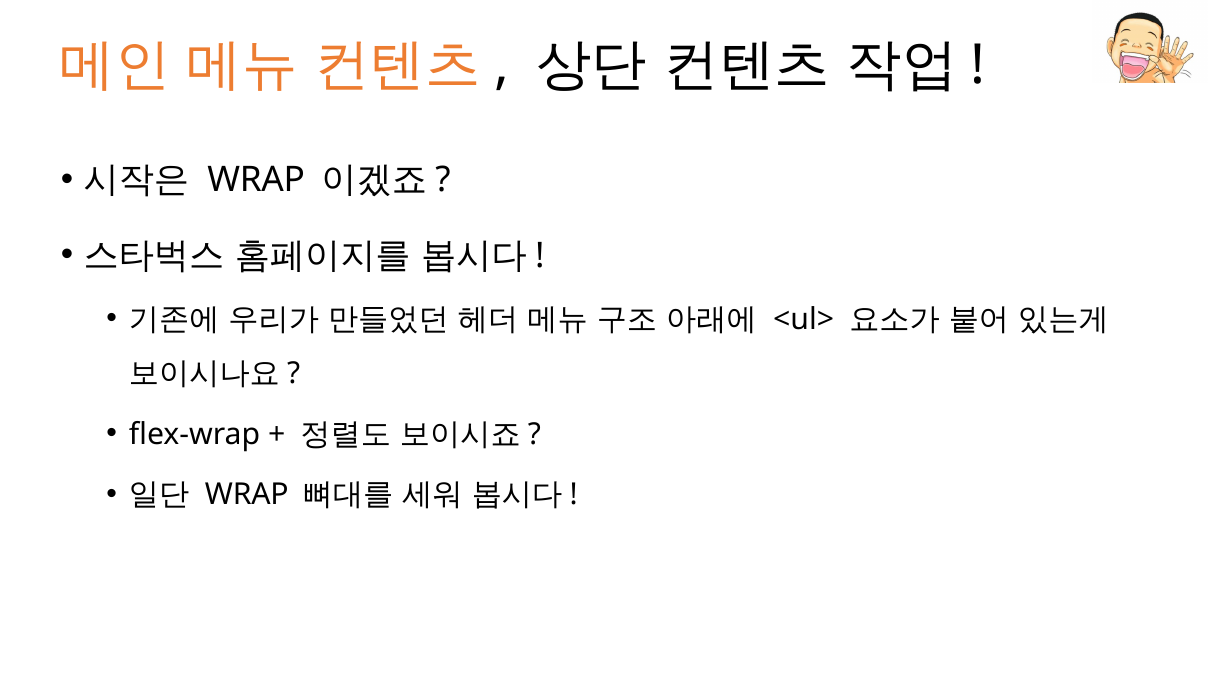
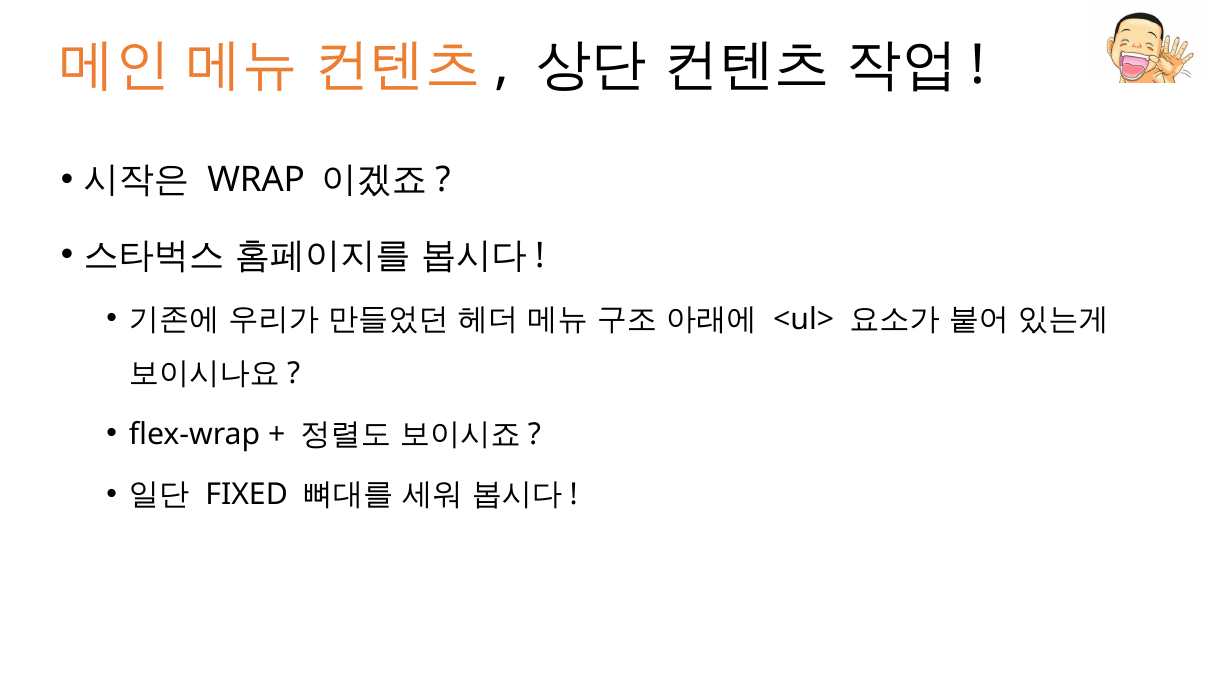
WRAP: WRAP -> FIXED (247, 495)
